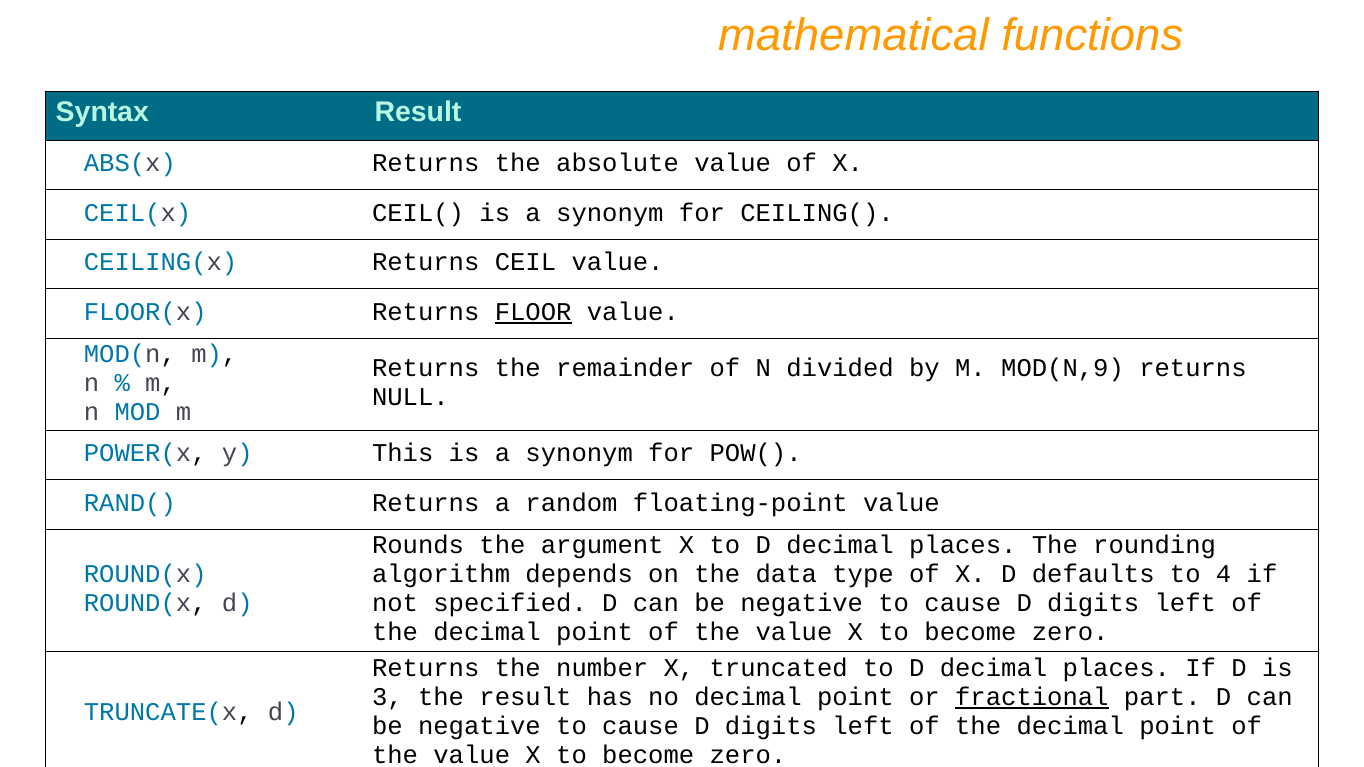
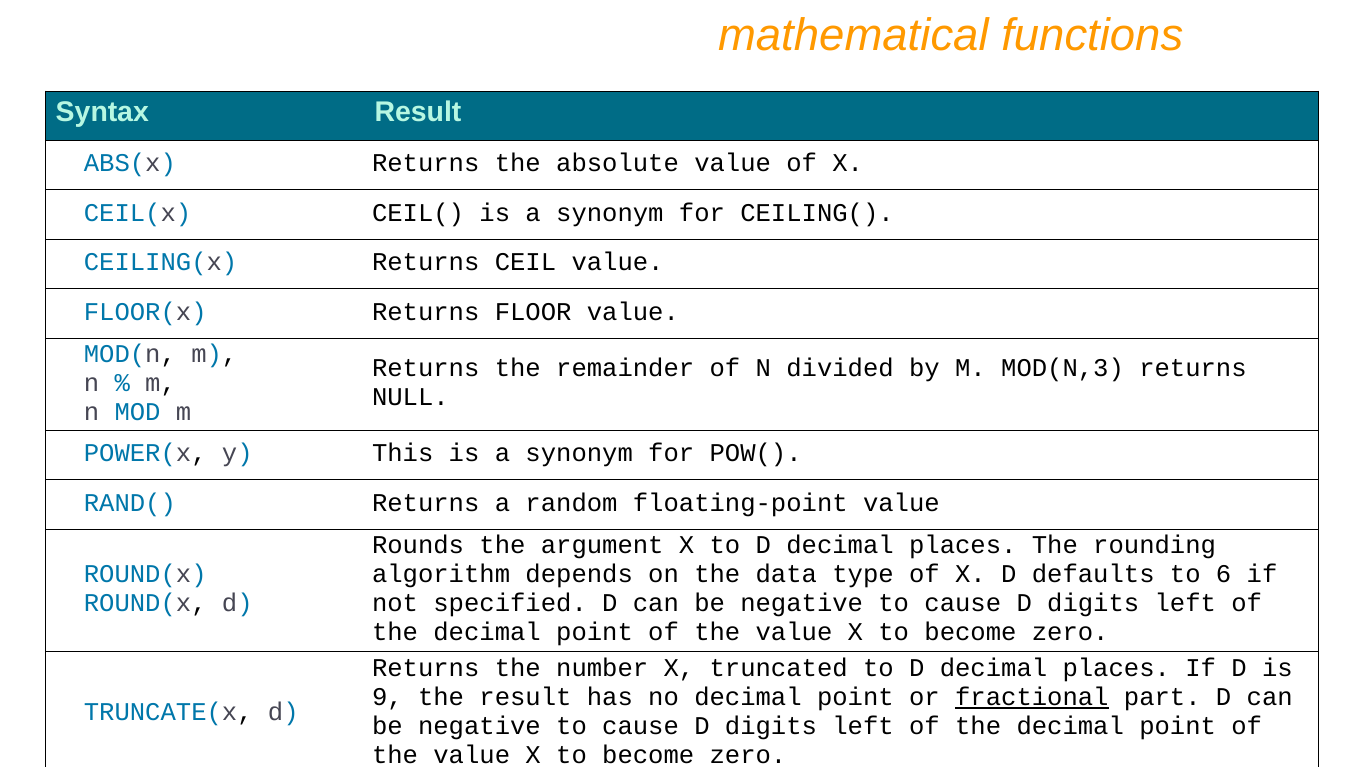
FLOOR underline: present -> none (533, 312)
MOD(N,9: MOD(N,9 -> MOD(N,3 (1063, 368)
4: 4 -> 6 (1224, 575)
3: 3 -> 9 (387, 697)
